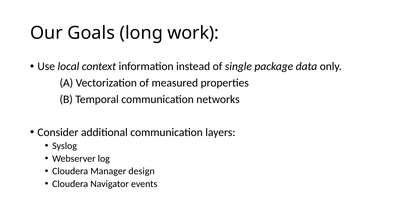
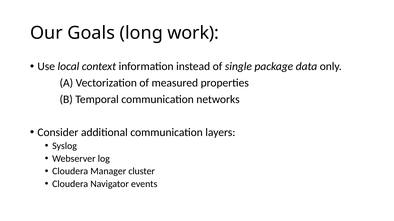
design: design -> cluster (142, 172)
